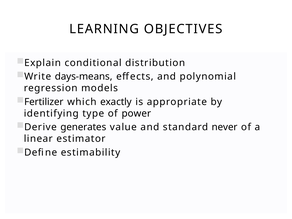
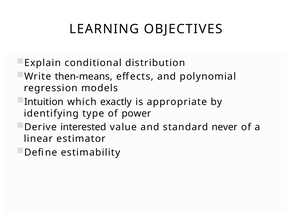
days-means: days-means -> then-means (84, 77)
Fertilizer: Fertilizer -> Intuition (44, 102)
generates: generates -> interested (83, 127)
